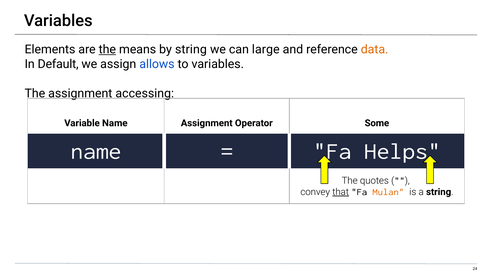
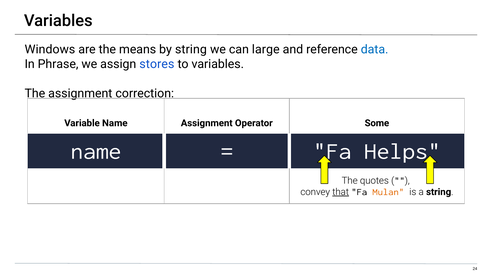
Elements: Elements -> Windows (50, 50)
the underline: present -> none (107, 50)
data colour: orange -> blue (375, 50)
Default: Default -> Phrase (58, 64)
allows: allows -> stores (157, 64)
accessing: accessing -> correction (145, 94)
